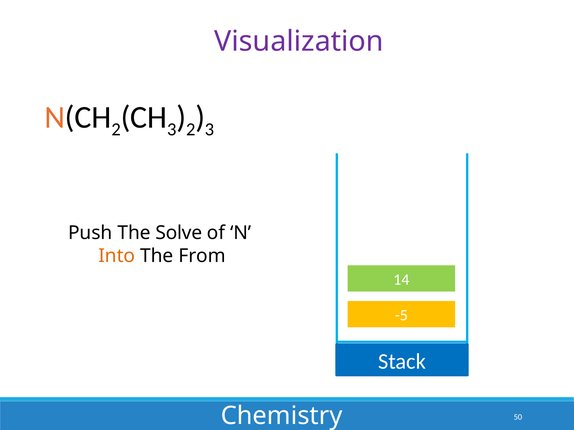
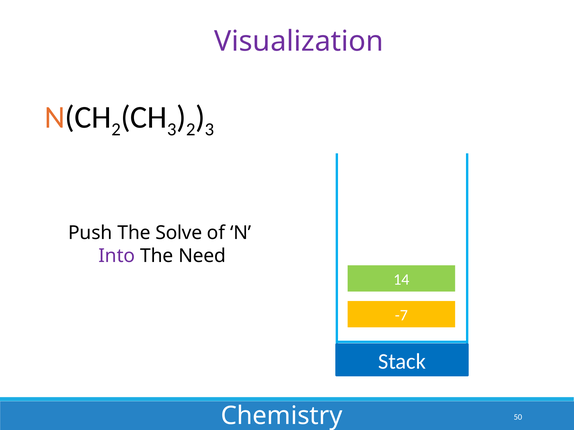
Into colour: orange -> purple (117, 256)
From: From -> Need (202, 256)
-5: -5 -> -7 (401, 316)
